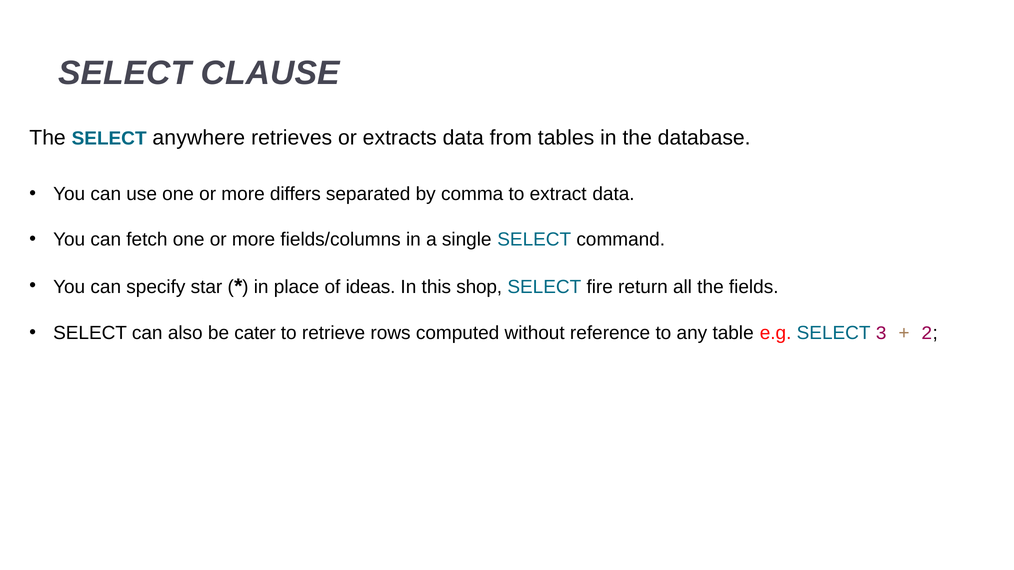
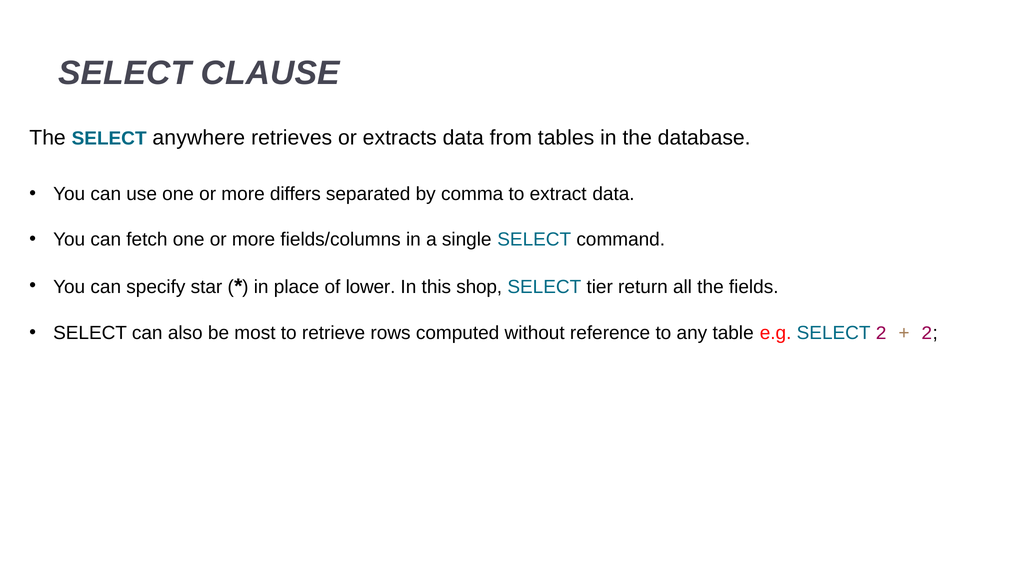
ideas: ideas -> lower (371, 287)
fire: fire -> tier (600, 287)
cater: cater -> most (255, 333)
SELECT 3: 3 -> 2 (881, 333)
